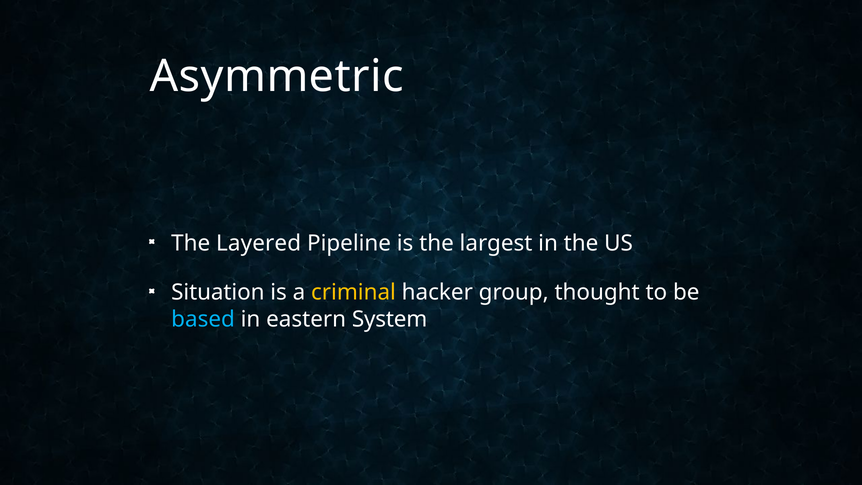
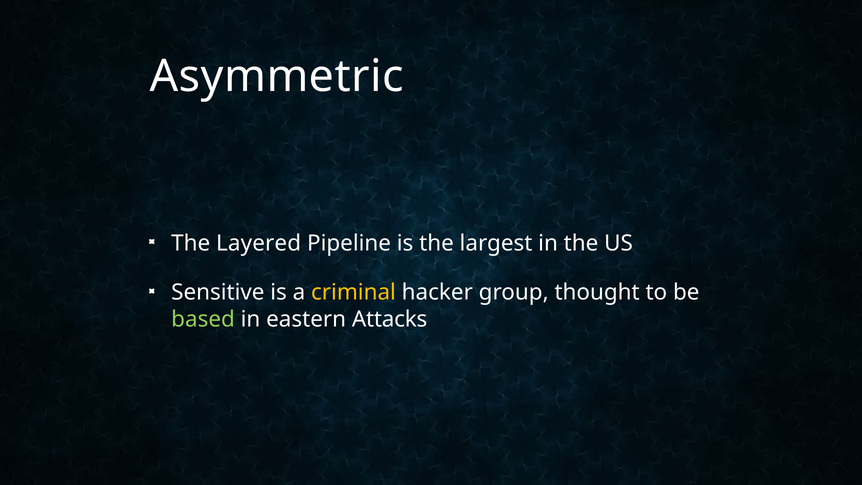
Situation: Situation -> Sensitive (218, 292)
based colour: light blue -> light green (203, 319)
System: System -> Attacks (390, 319)
